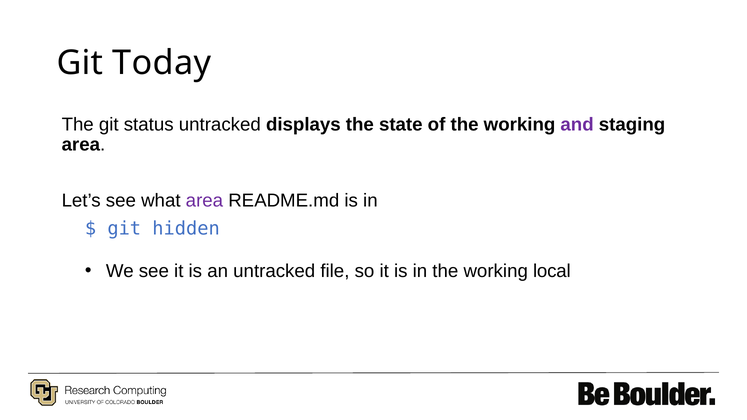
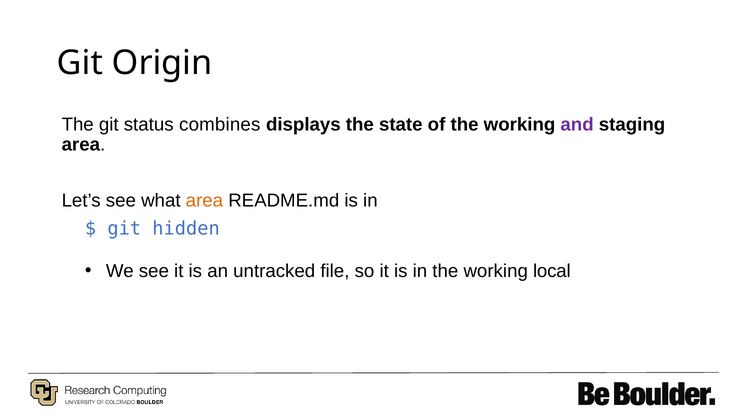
Today: Today -> Origin (162, 63)
status untracked: untracked -> combines (220, 125)
area colour: purple -> orange (204, 201)
